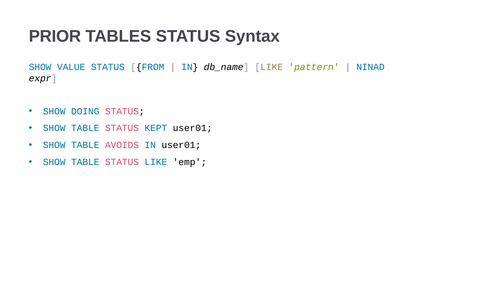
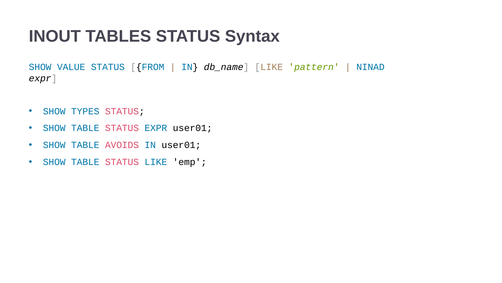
PRIOR: PRIOR -> INOUT (55, 36)
DOING: DOING -> TYPES (85, 111)
STATUS KEPT: KEPT -> EXPR (156, 128)
